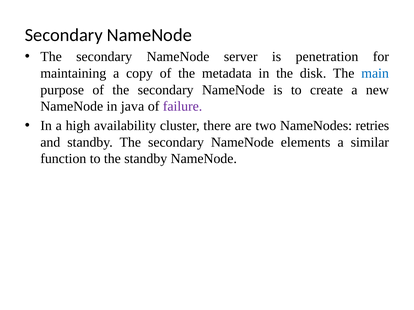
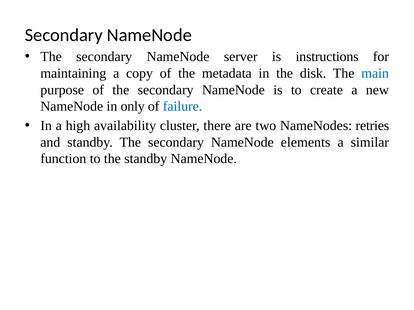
penetration: penetration -> instructions (327, 57)
java: java -> only (133, 107)
failure colour: purple -> blue (183, 107)
